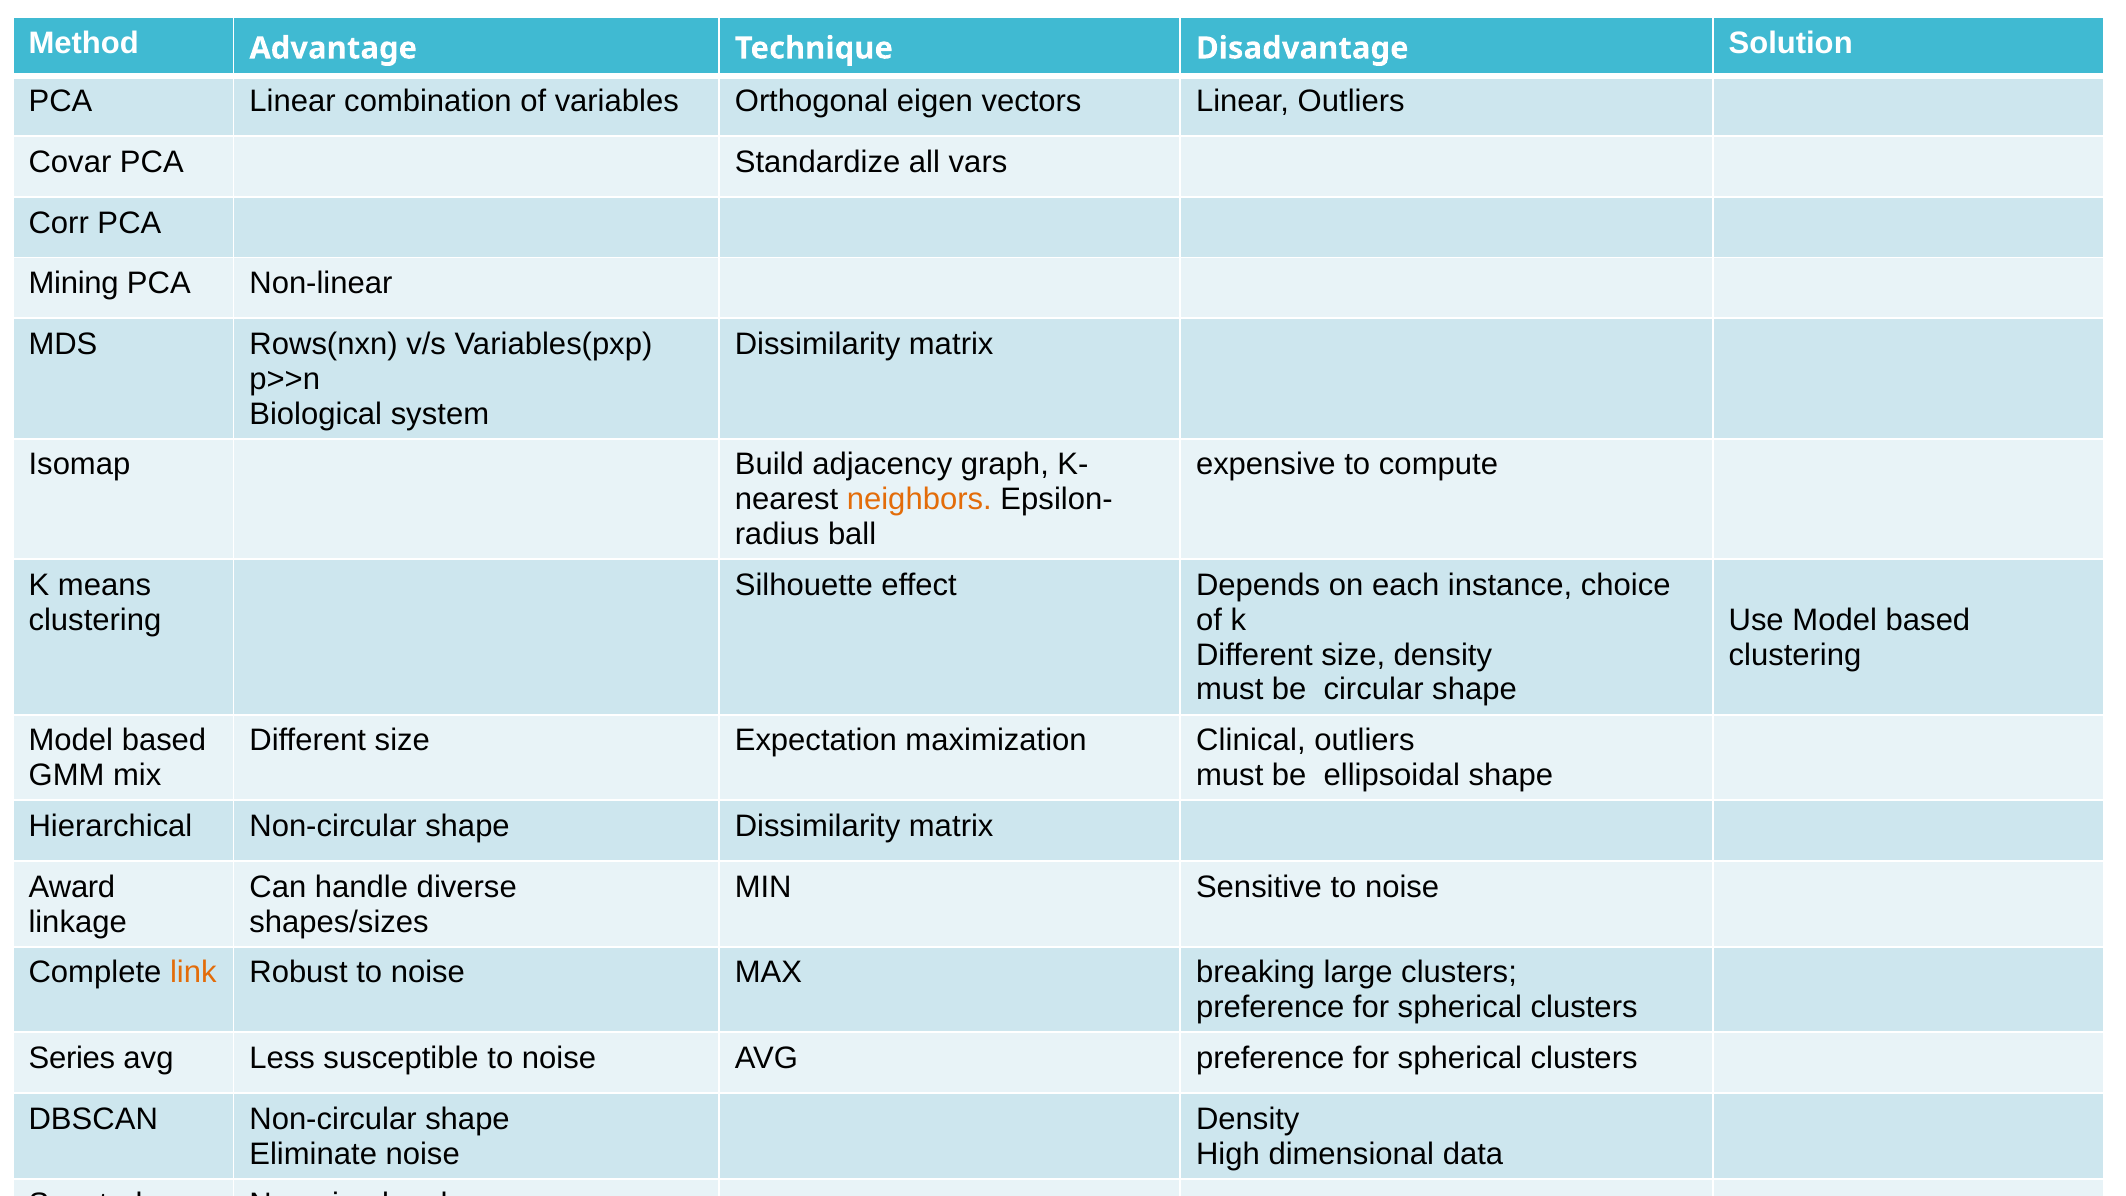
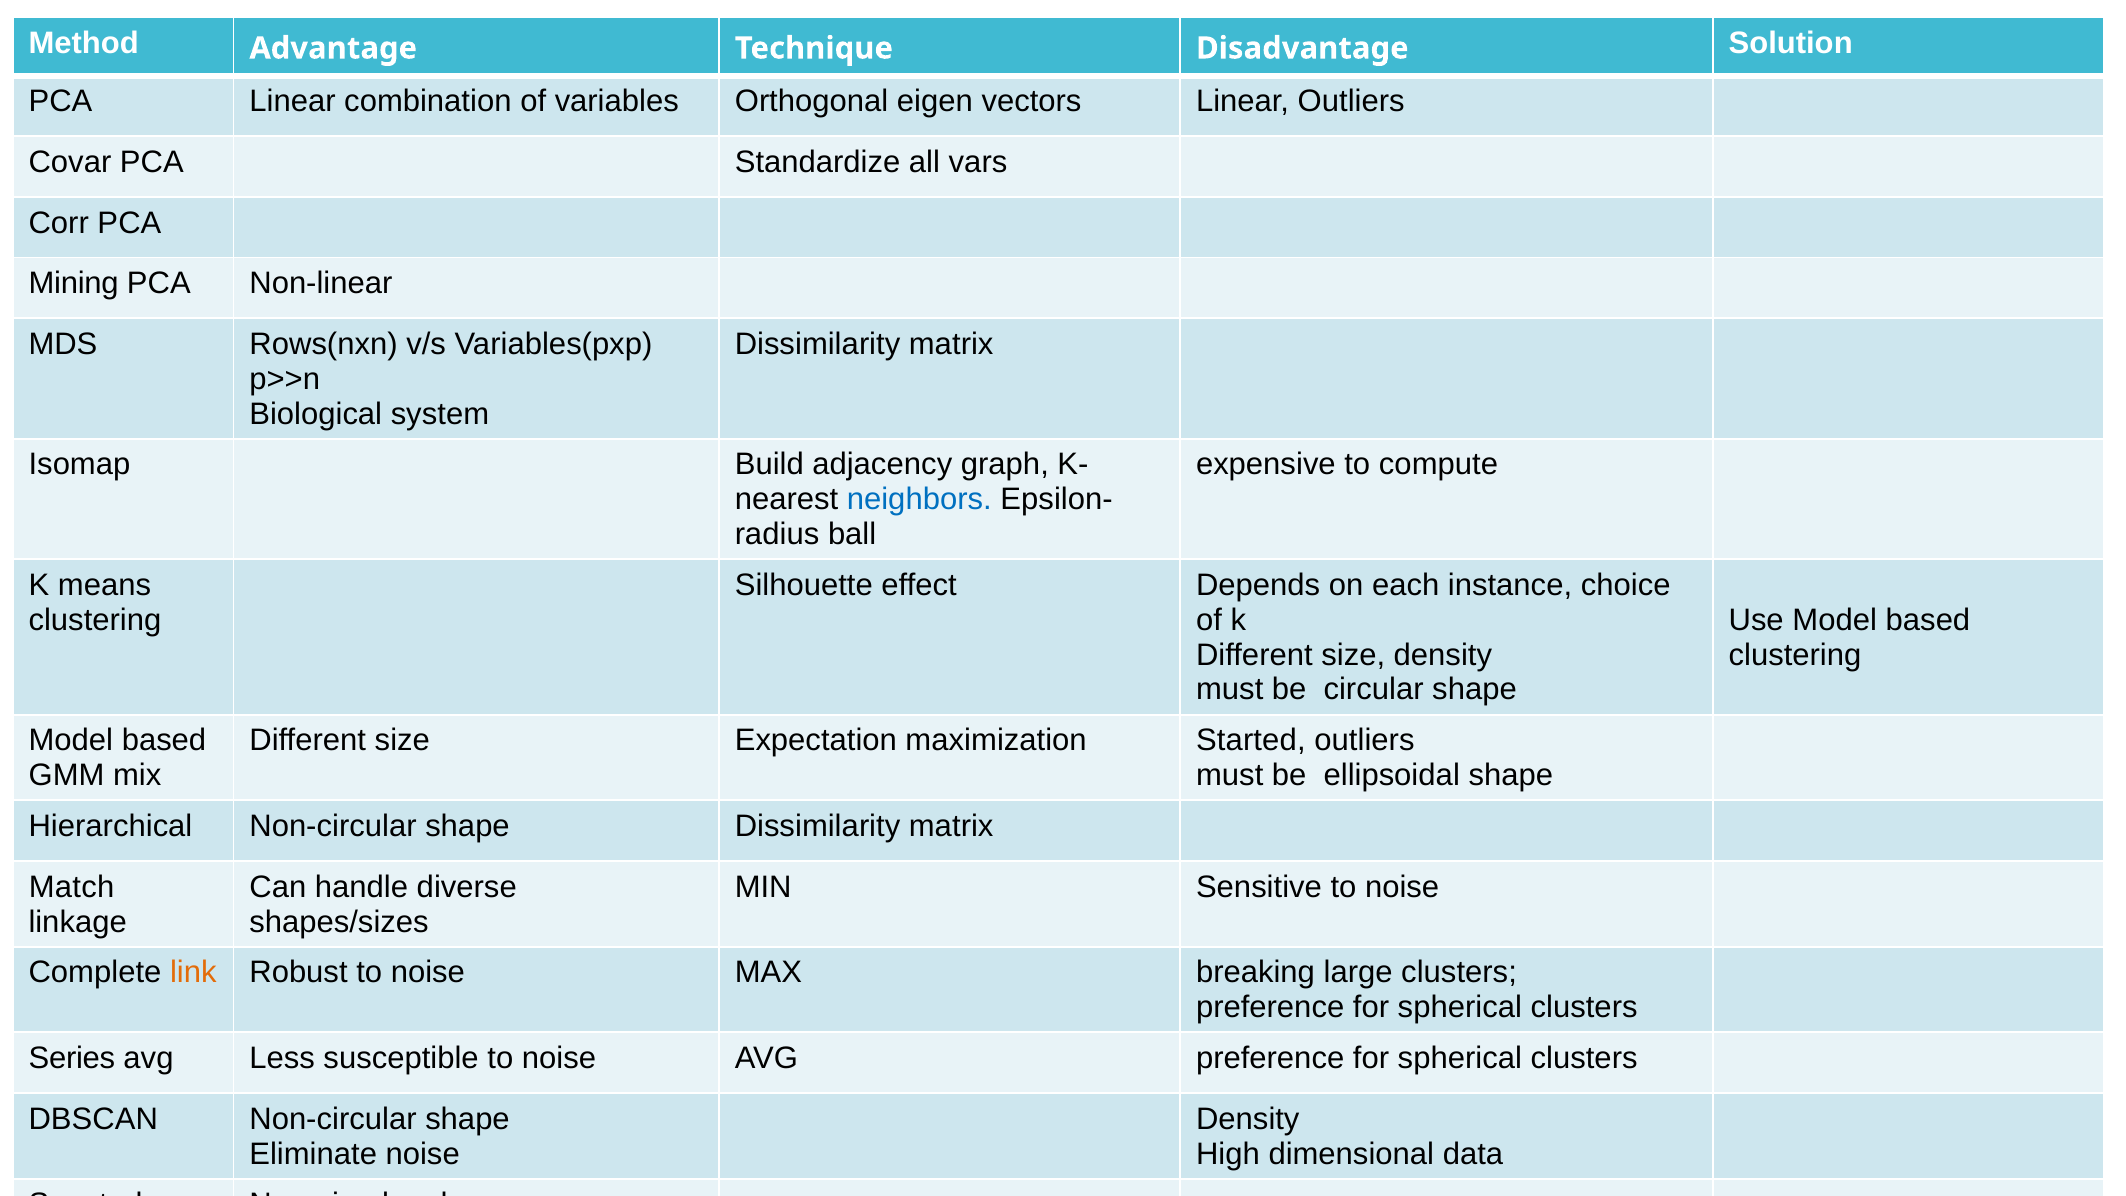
neighbors colour: orange -> blue (919, 499)
Clinical: Clinical -> Started (1251, 740)
Award: Award -> Match (72, 887)
